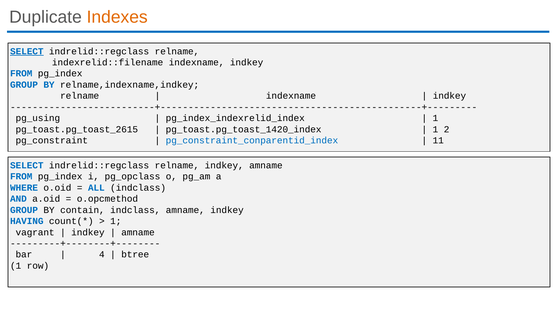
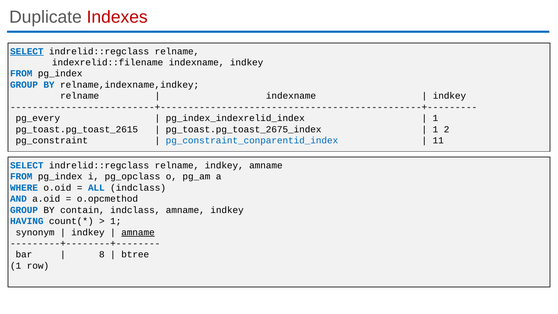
Indexes colour: orange -> red (117, 17)
pg_using: pg_using -> pg_every (38, 118)
pg_toast.pg_toast_1420_index: pg_toast.pg_toast_1420_index -> pg_toast.pg_toast_2675_index (244, 129)
vagrant: vagrant -> synonym (35, 232)
amname underline: none -> present (138, 232)
4: 4 -> 8 (102, 254)
